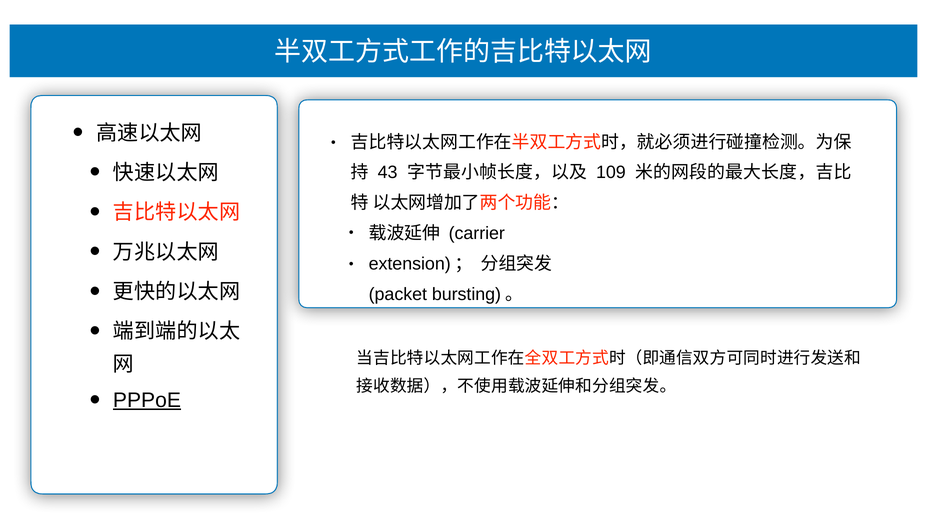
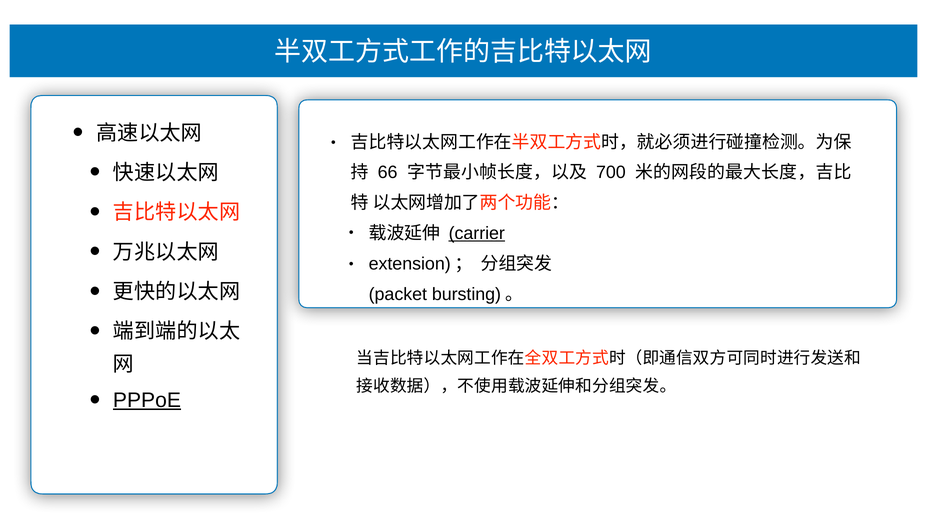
43: 43 -> 66 (388, 173)
109: 109 -> 700 (611, 173)
carrier underline: none -> present (477, 234)
